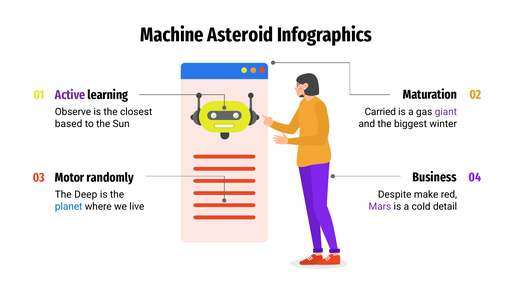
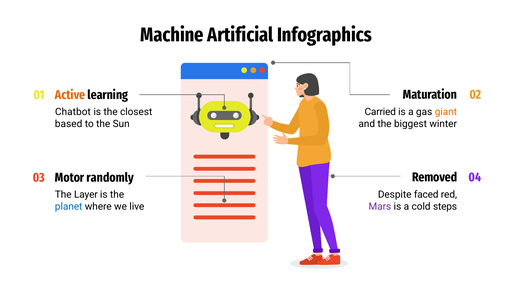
Asteroid: Asteroid -> Artificial (240, 35)
Active colour: purple -> orange (70, 95)
giant colour: purple -> orange (446, 112)
Observe: Observe -> Chatbot (73, 112)
Business: Business -> Removed (435, 177)
make: make -> faced (426, 195)
Deep: Deep -> Layer (86, 195)
detail: detail -> steps (445, 206)
